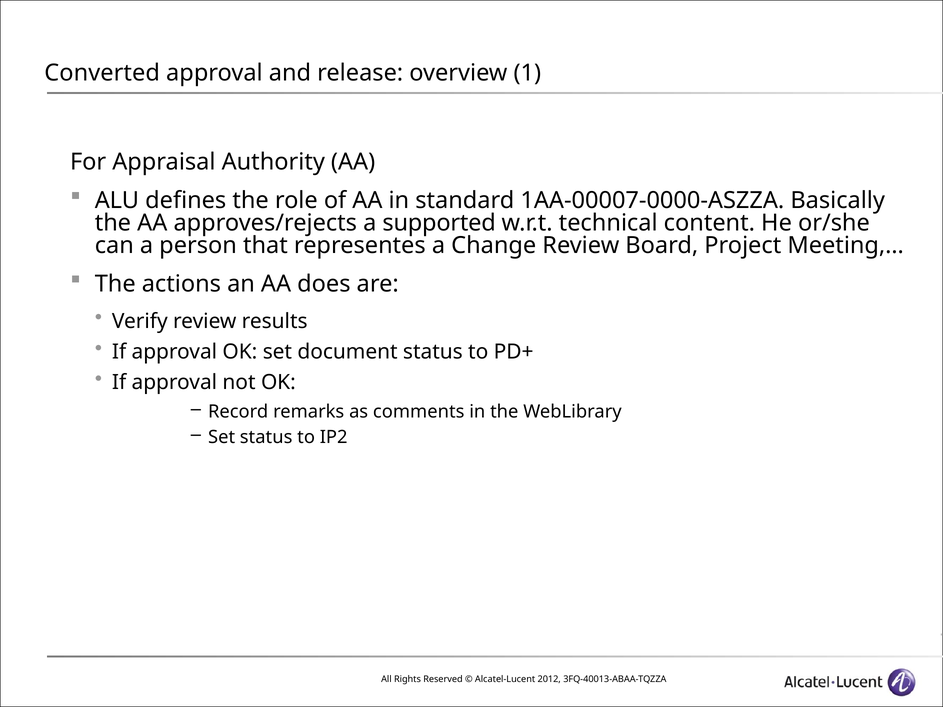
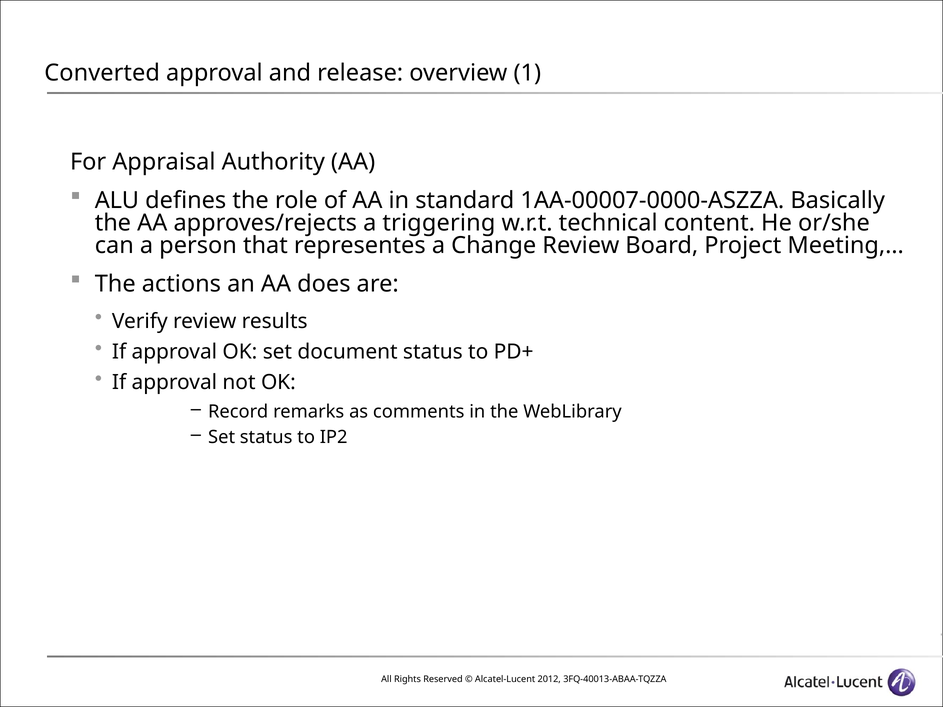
supported: supported -> triggering (439, 223)
